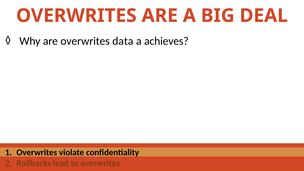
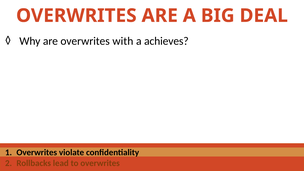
data: data -> with (123, 41)
